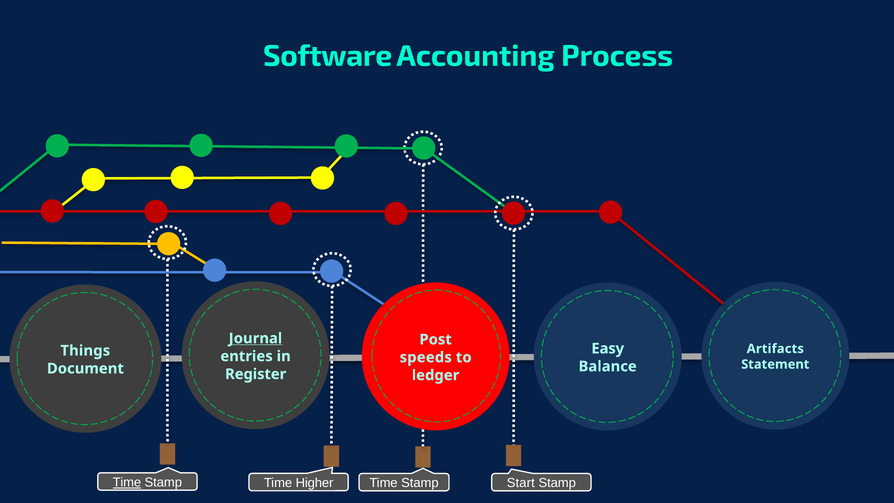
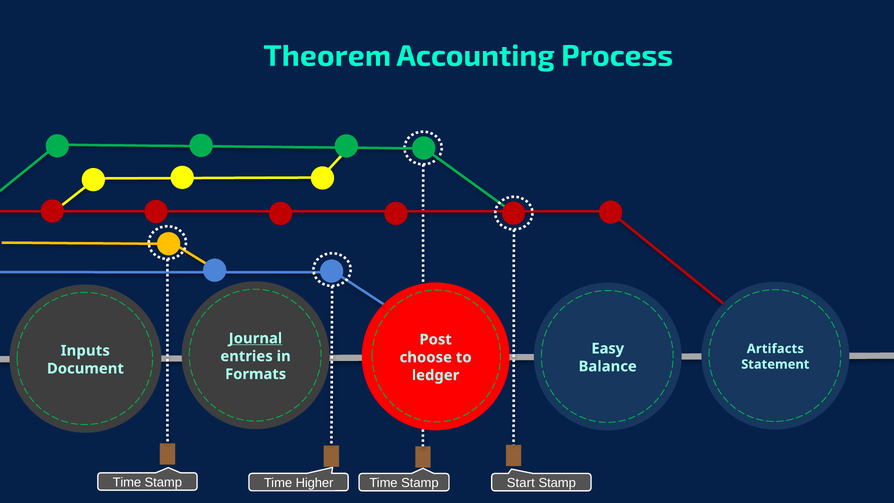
Software: Software -> Theorem (327, 56)
Things: Things -> Inputs (85, 351)
speeds: speeds -> choose (426, 357)
Register: Register -> Formats (256, 374)
Time underline: present -> none (127, 482)
